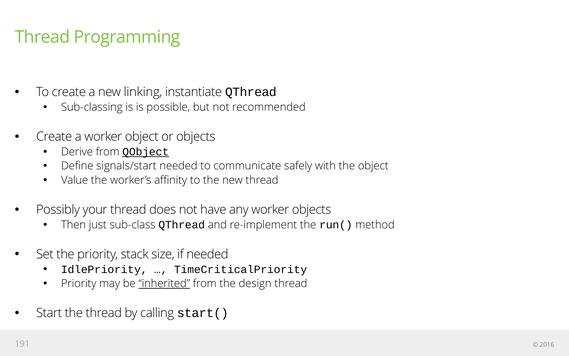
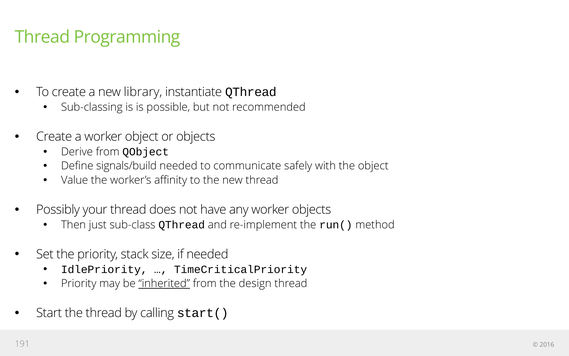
linking: linking -> library (143, 92)
QObject underline: present -> none (146, 152)
signals/start: signals/start -> signals/build (126, 166)
